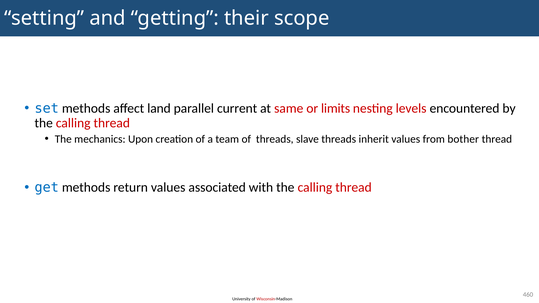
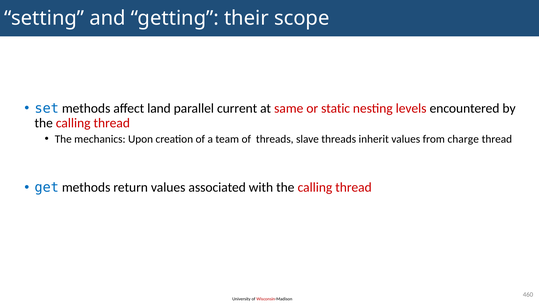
limits: limits -> static (336, 108)
bother: bother -> charge (463, 139)
